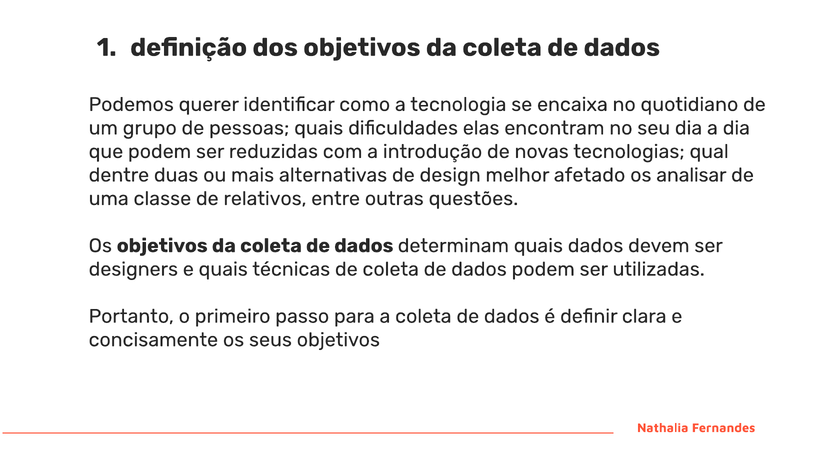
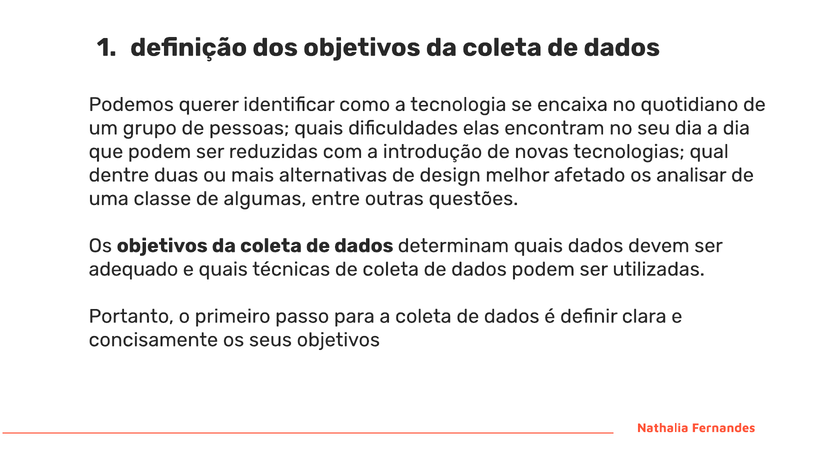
relativos: relativos -> algumas (265, 199)
designers: designers -> adequado (133, 269)
